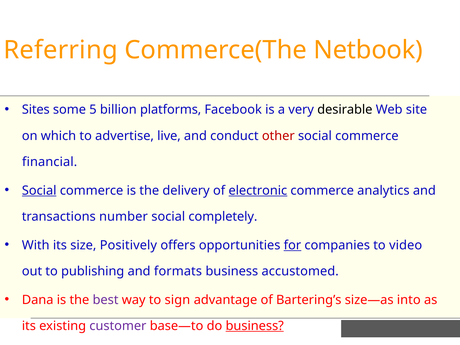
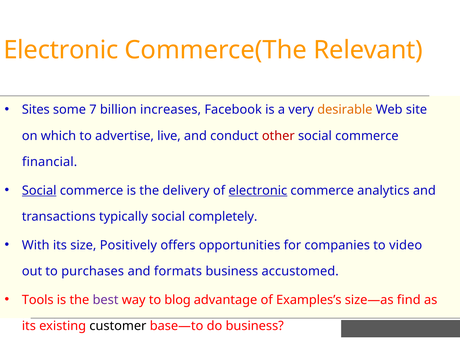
Referring: Referring -> Electronic (61, 50)
Netbook: Netbook -> Relevant (368, 50)
5: 5 -> 7 (93, 110)
platforms: platforms -> increases (171, 110)
desirable colour: black -> orange (345, 110)
number: number -> typically (124, 217)
for underline: present -> none (292, 245)
publishing: publishing -> purchases (93, 271)
Dana: Dana -> Tools (38, 300)
sign: sign -> blog (178, 300)
Bartering’s: Bartering’s -> Examples’s (309, 300)
into: into -> find (409, 300)
customer colour: purple -> black (118, 326)
business underline: present -> none (255, 326)
